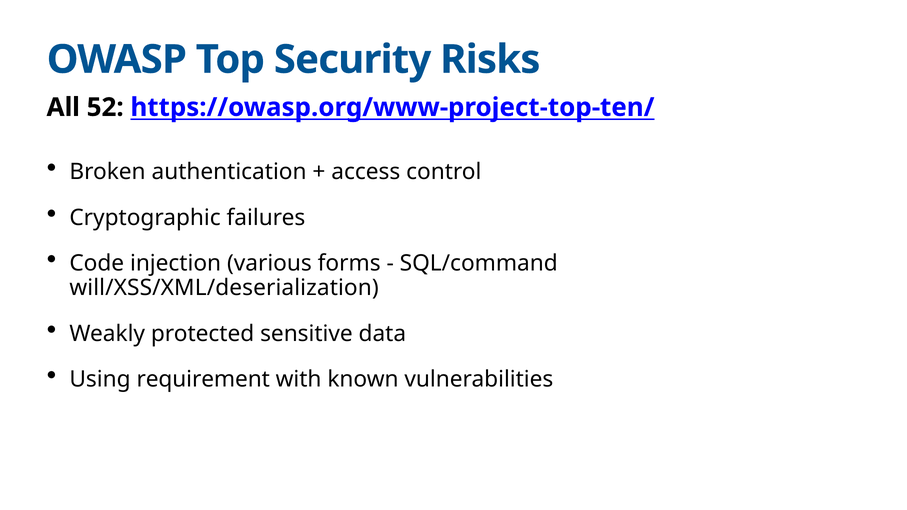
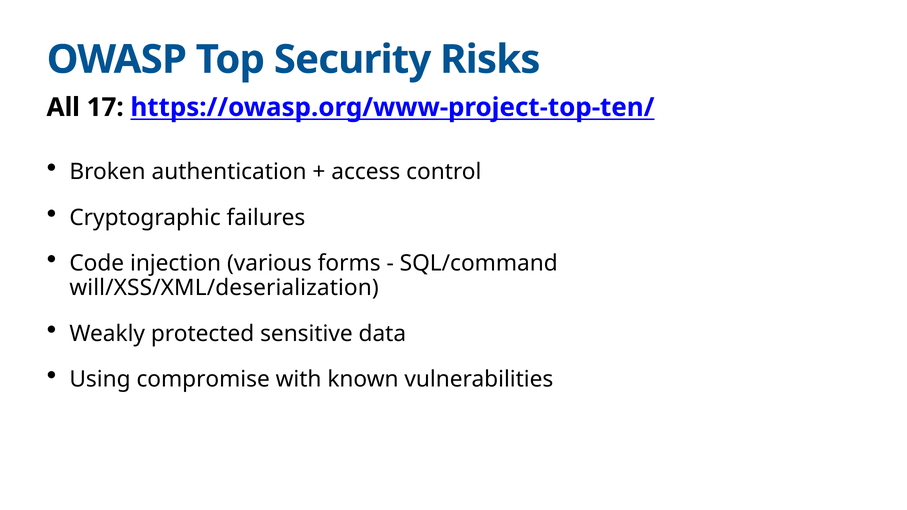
52: 52 -> 17 (105, 107)
requirement: requirement -> compromise (203, 380)
